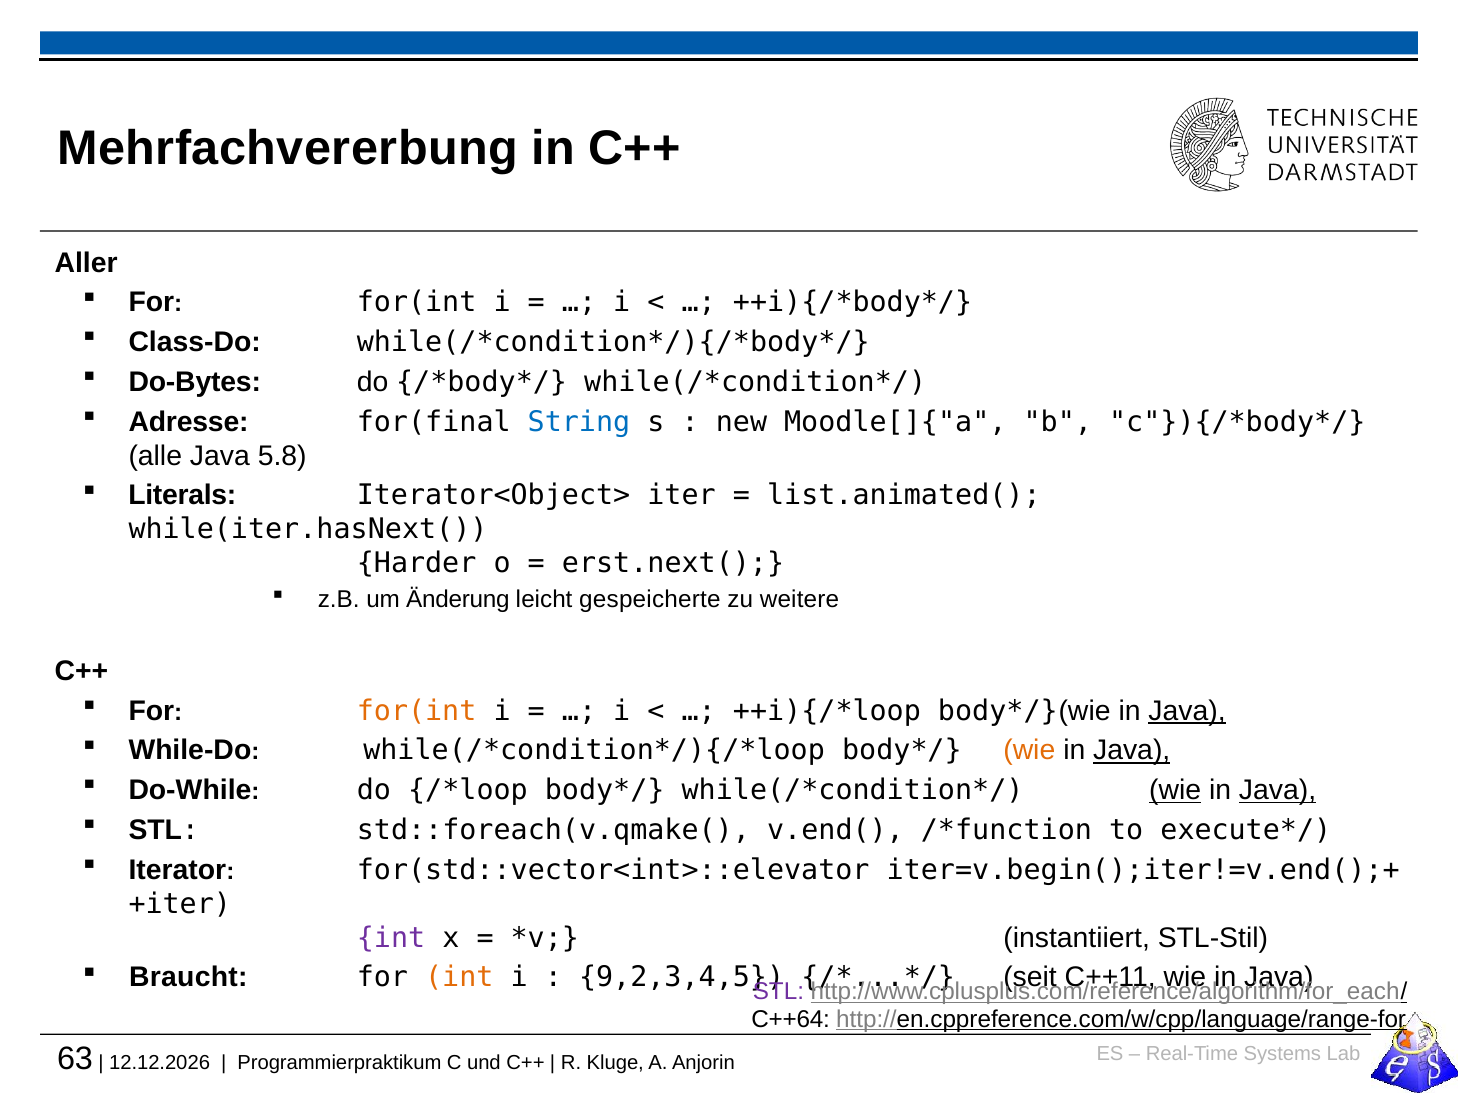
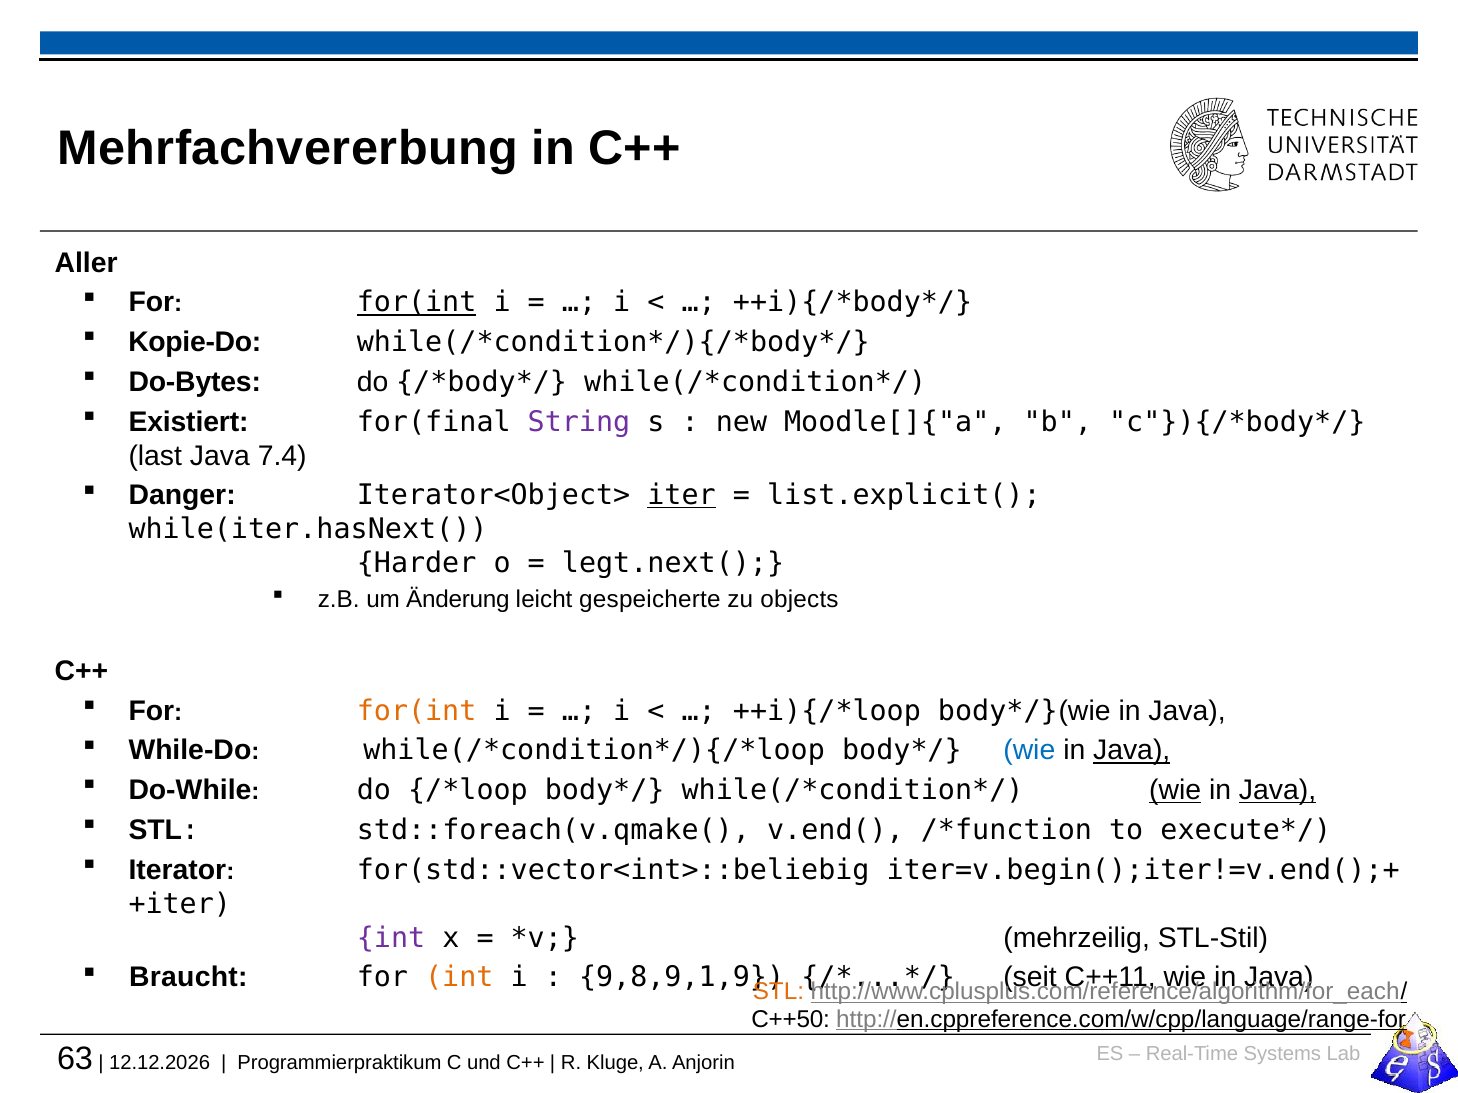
for(int underline: none -> present (417, 303)
Class-Do: Class-Do -> Kopie-Do (195, 342)
Adresse: Adresse -> Existiert (189, 422)
String colour: blue -> purple (579, 422)
alle: alle -> last (155, 456)
5.8: 5.8 -> 7.4 (282, 456)
Literals: Literals -> Danger (182, 496)
iter underline: none -> present (682, 496)
list.animated(: list.animated( -> list.explicit( (904, 496)
erst.next(: erst.next( -> legt.next( (673, 564)
weitere: weitere -> objects (799, 600)
Java underline: present -> none (1187, 711)
wie colour: orange -> blue (1029, 751)
for(std::vector<int>::elevator: for(std::vector<int>::elevator -> for(std::vector<int>::beliebig (613, 870)
instantiiert: instantiiert -> mehrzeilig (1077, 938)
9,2,3,4,5: 9,2,3,4,5 -> 9,8,9,1,9 (682, 978)
STL colour: purple -> orange (778, 992)
C++64: C++64 -> C++50 (791, 1019)
